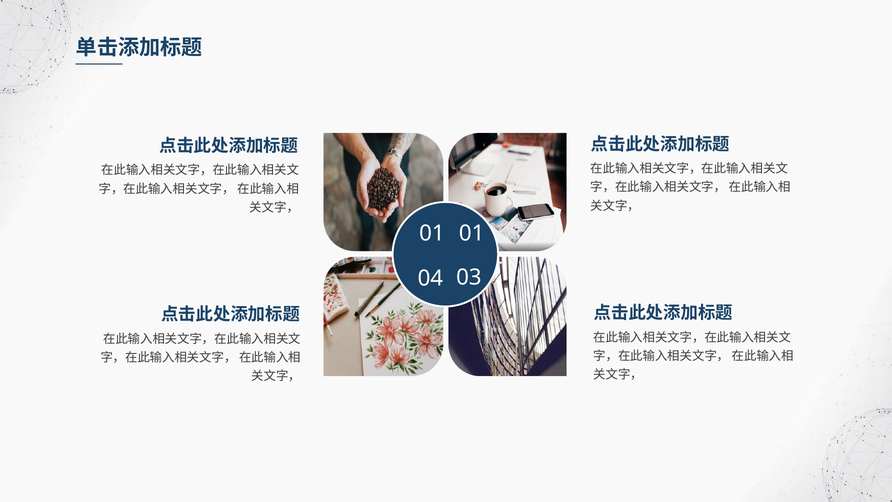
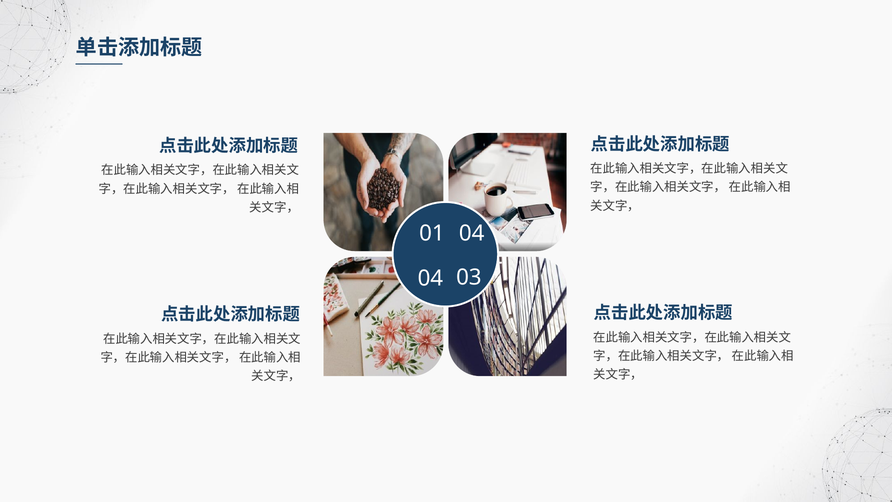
01 01: 01 -> 04 (472, 233)
